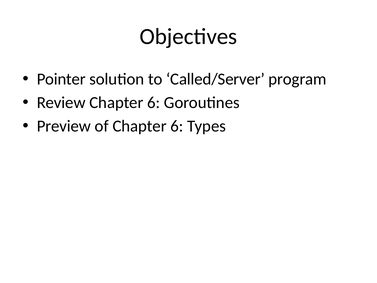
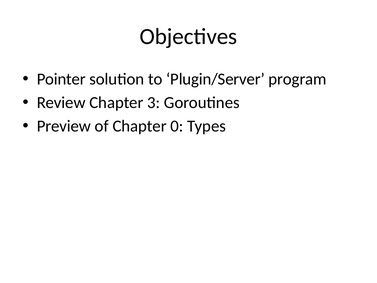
Called/Server: Called/Server -> Plugin/Server (215, 79)
Review Chapter 6: 6 -> 3 (154, 103)
of Chapter 6: 6 -> 0 (177, 126)
